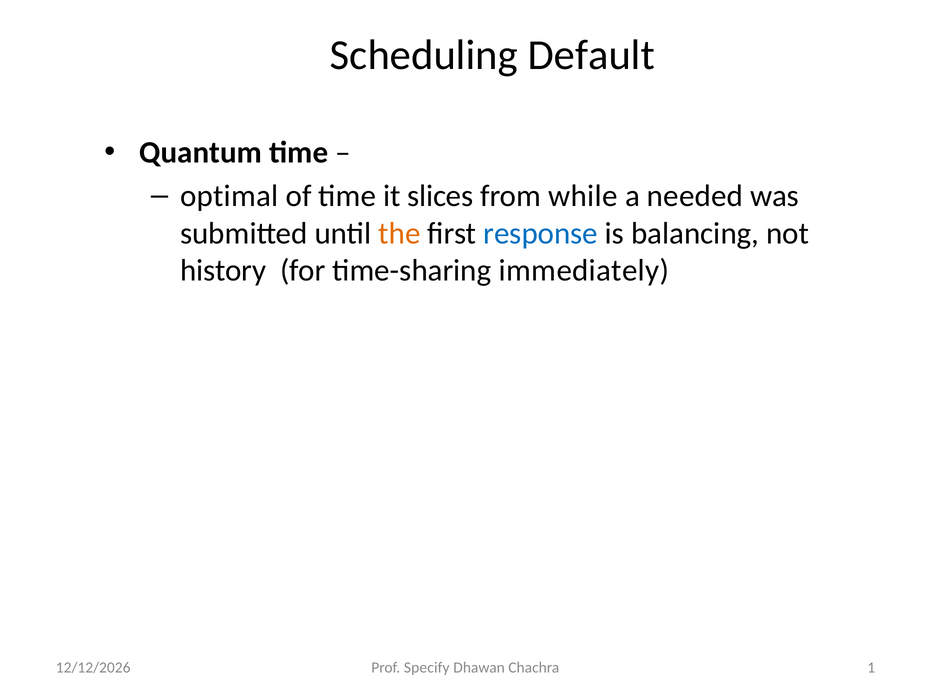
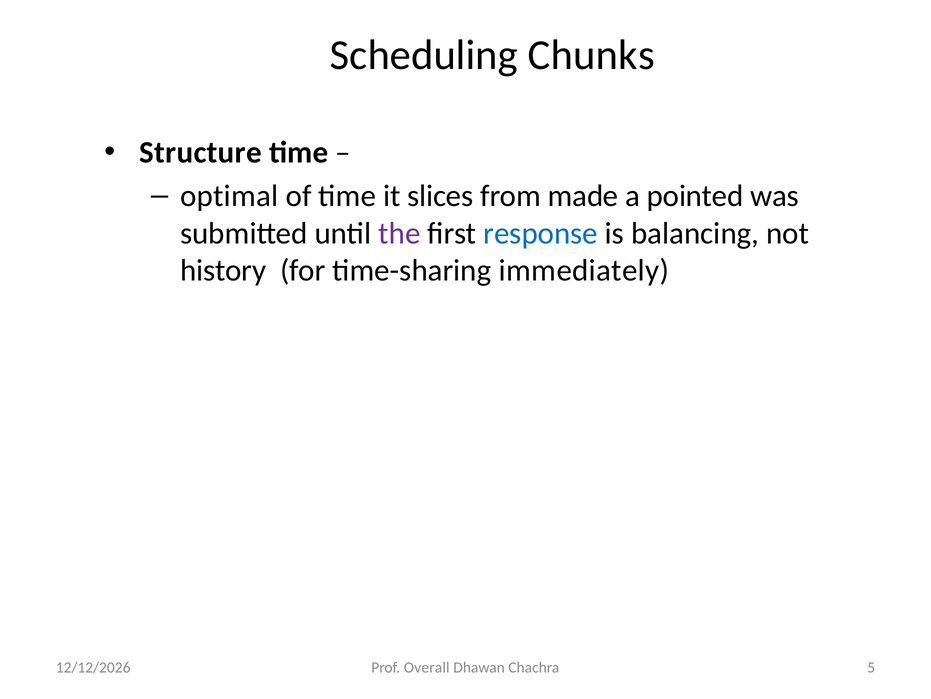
Default: Default -> Chunks (591, 55)
Quantum: Quantum -> Structure (201, 152)
while: while -> made (583, 196)
needed: needed -> pointed (695, 196)
the colour: orange -> purple (399, 233)
Specify: Specify -> Overall (427, 667)
1: 1 -> 5 (871, 667)
